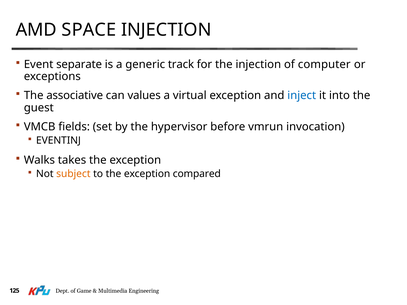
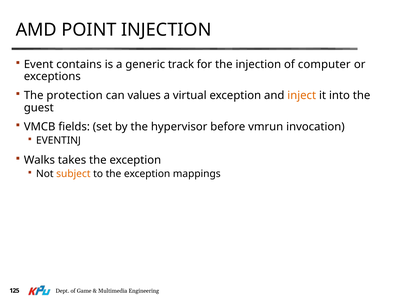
SPACE: SPACE -> POINT (89, 30)
separate: separate -> contains (79, 64)
associative: associative -> protection (75, 96)
inject colour: blue -> orange (302, 96)
compared: compared -> mappings (197, 174)
